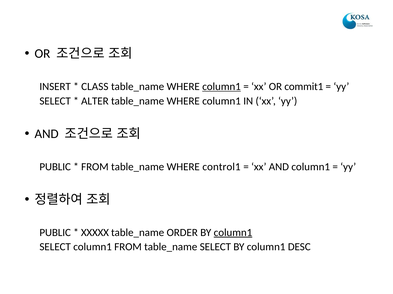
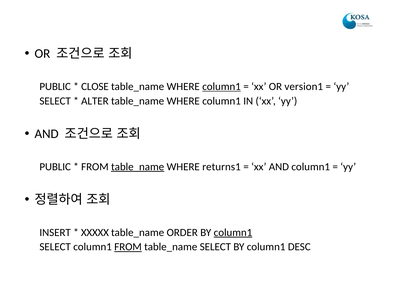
INSERT: INSERT -> PUBLIC (55, 87)
CLASS: CLASS -> CLOSE (95, 87)
commit1: commit1 -> version1 (304, 87)
table_name underline: none -> present (138, 167)
control1: control1 -> returns1 (221, 167)
PUBLIC: PUBLIC -> INSERT (55, 233)
FROM underline: none -> present (128, 248)
